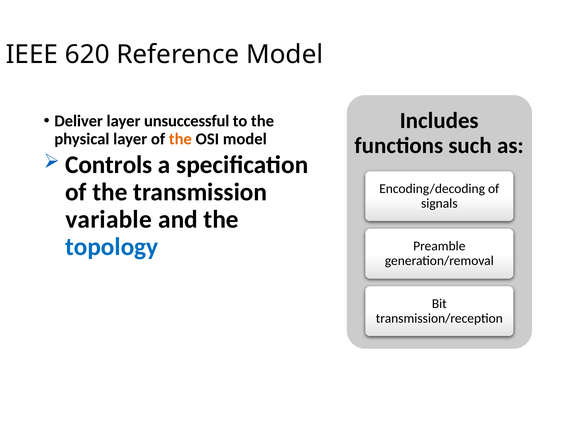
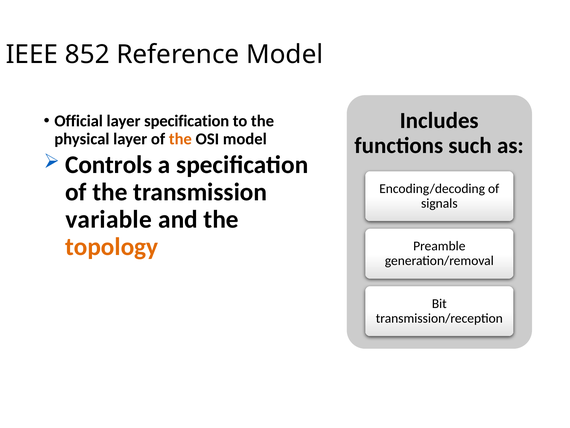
620: 620 -> 852 (87, 54)
Deliver: Deliver -> Official (79, 121)
layer unsuccessful: unsuccessful -> specification (187, 121)
topology colour: blue -> orange (112, 247)
